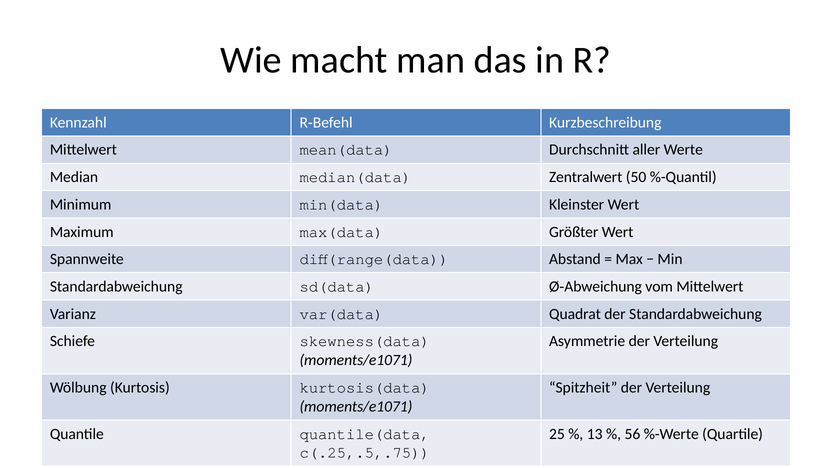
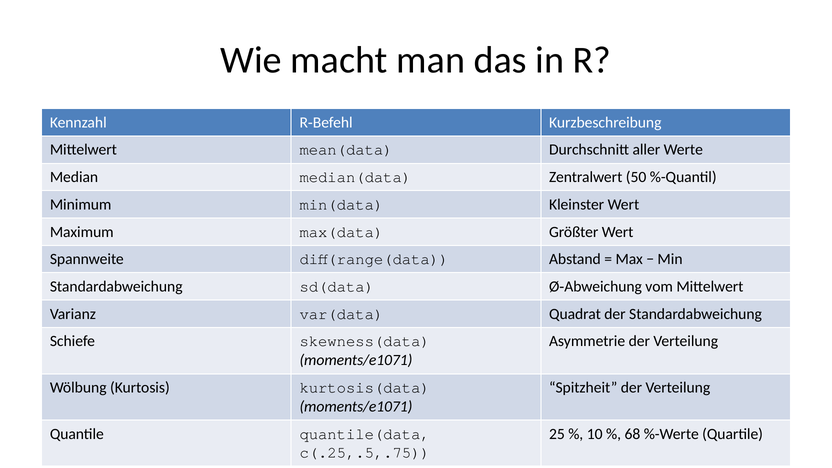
13: 13 -> 10 (595, 434)
56: 56 -> 68 (632, 434)
